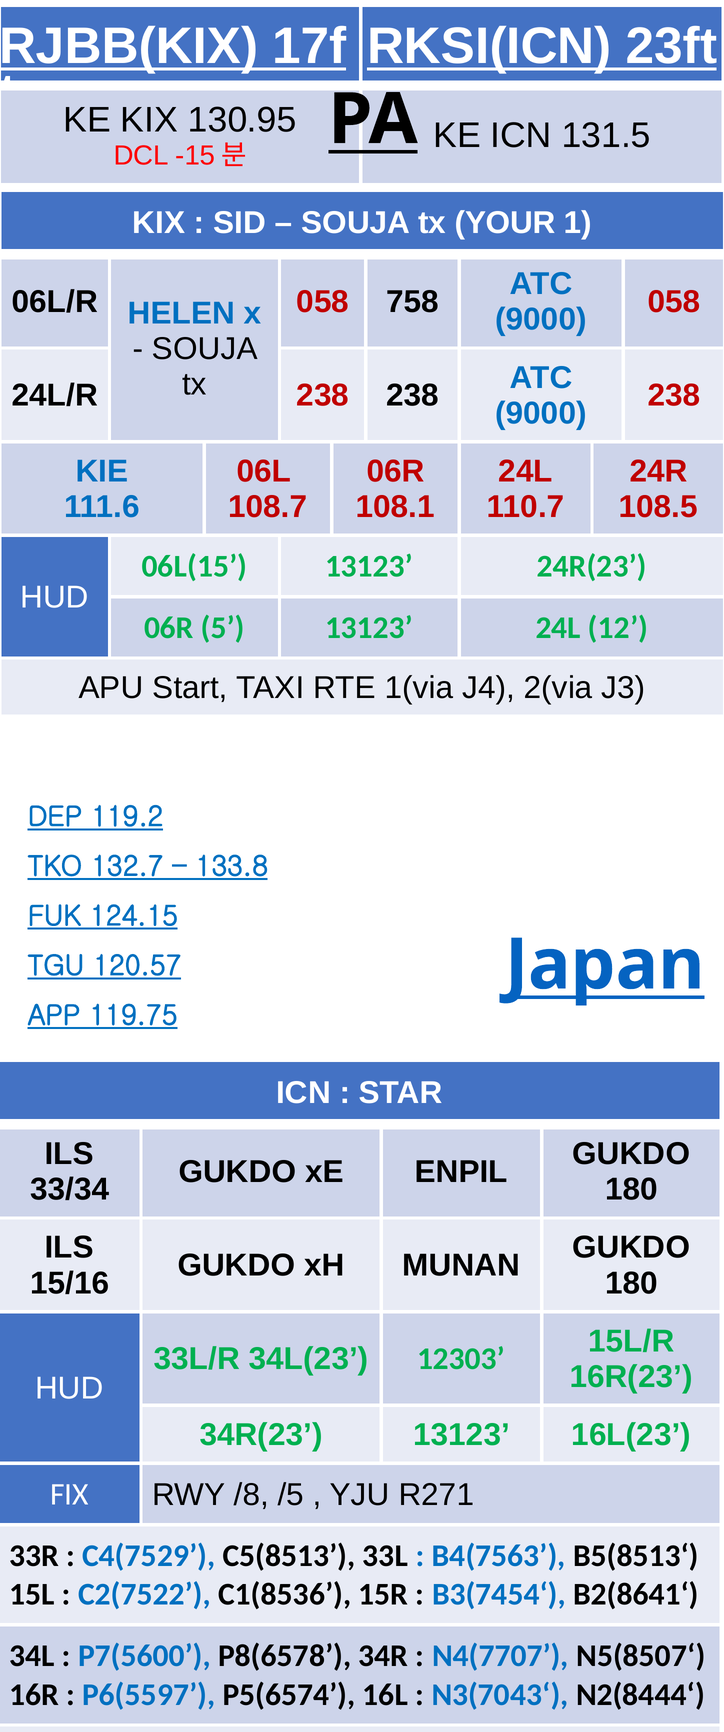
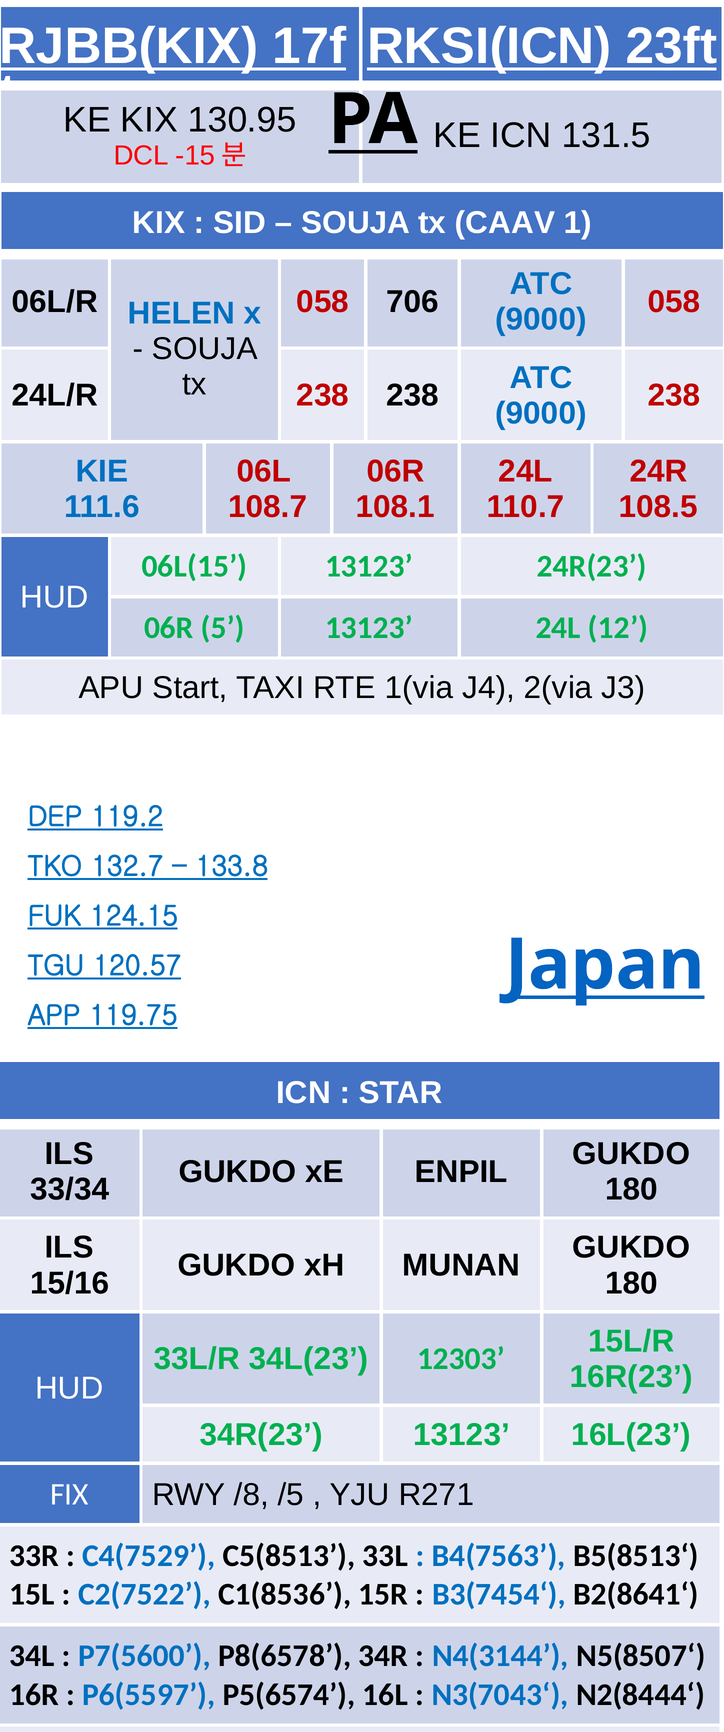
YOUR: YOUR -> CAAV (505, 223)
758: 758 -> 706 (413, 302)
N4(7707: N4(7707 -> N4(3144 (500, 1656)
